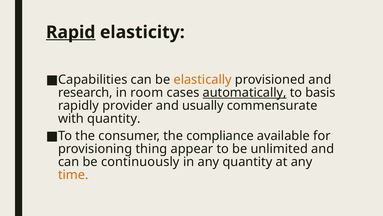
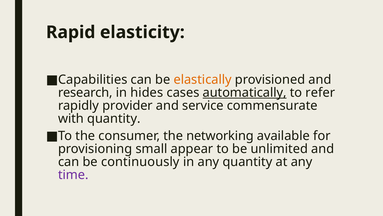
Rapid underline: present -> none (71, 32)
room: room -> hides (147, 92)
basis: basis -> refer (320, 92)
usually: usually -> service (203, 105)
compliance: compliance -> networking (220, 136)
thing: thing -> small (151, 149)
time colour: orange -> purple (73, 174)
